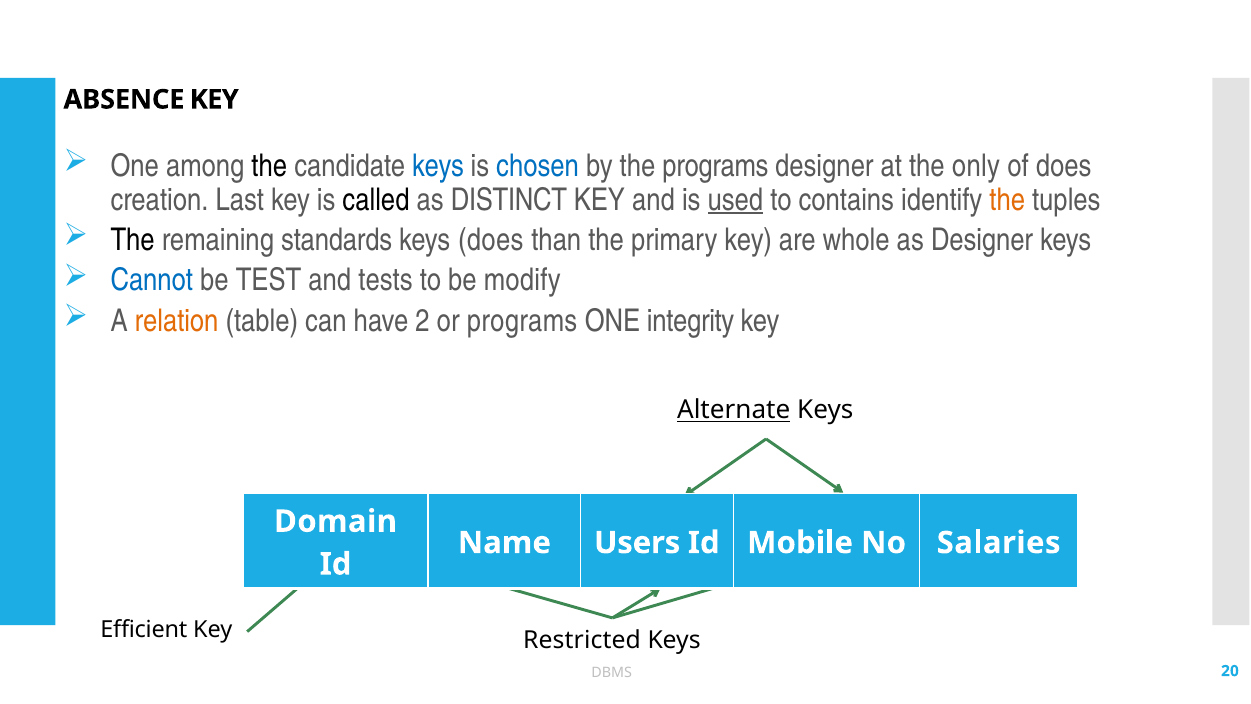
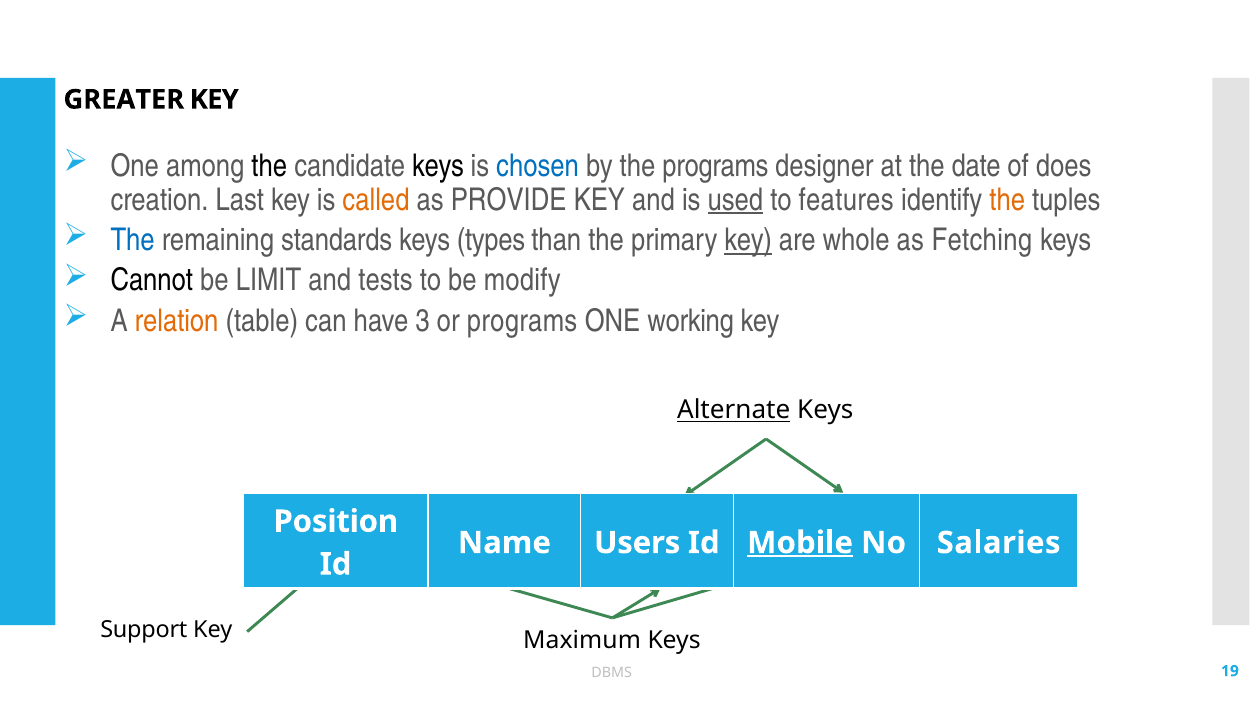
ABSENCE: ABSENCE -> GREATER (124, 99)
keys colour: blue -> black (438, 166)
only: only -> date (976, 166)
called colour: black -> orange (376, 200)
DISTINCT: DISTINCT -> PROVIDE (509, 200)
contains: contains -> features (846, 200)
The colour: black -> blue (133, 240)
keys does: does -> types (491, 240)
key underline: none -> present (748, 240)
as Designer: Designer -> Fetching (982, 240)
Cannot colour: blue -> black (152, 280)
TEST: TEST -> LIMIT (269, 280)
2: 2 -> 3 (423, 321)
integrity: integrity -> working (691, 321)
Domain: Domain -> Position (336, 521)
Mobile underline: none -> present (800, 543)
Efficient: Efficient -> Support (144, 629)
Restricted: Restricted -> Maximum (582, 640)
20: 20 -> 19 (1230, 671)
